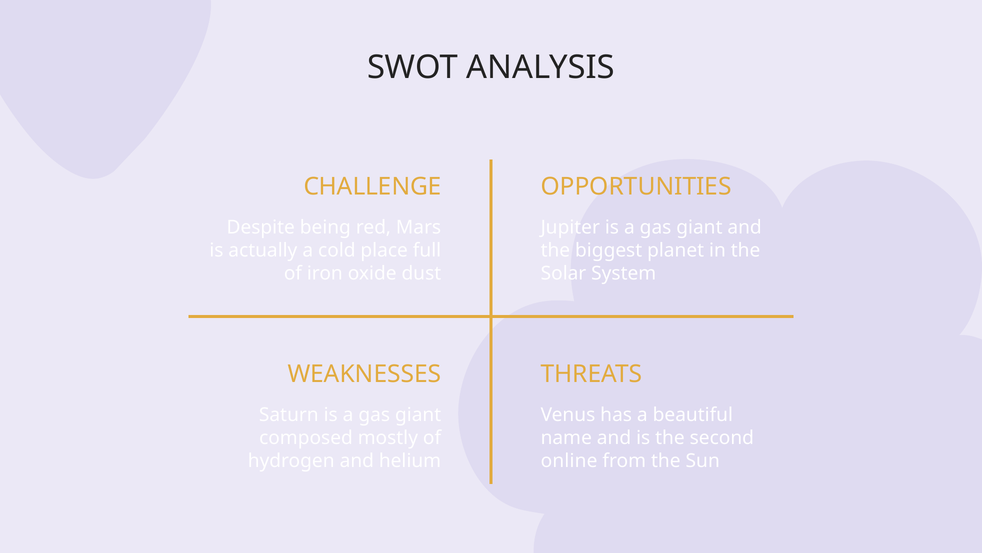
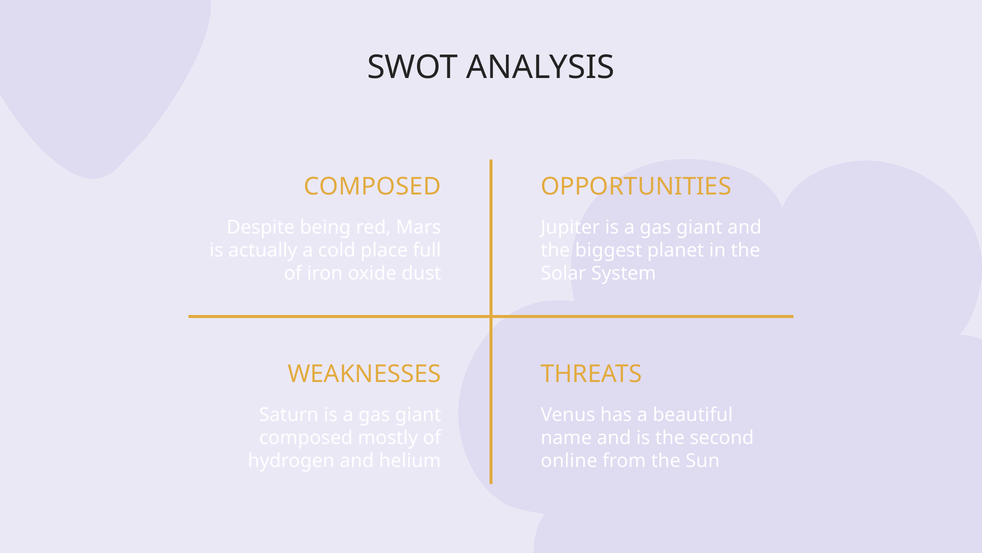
CHALLENGE: CHALLENGE -> COMPOSED (372, 186)
